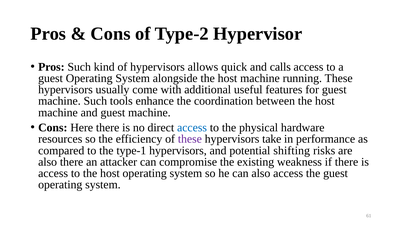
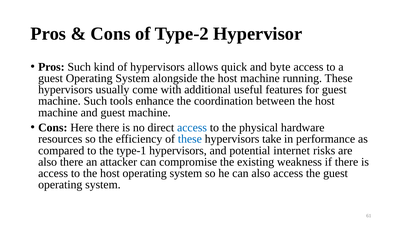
calls: calls -> byte (280, 67)
these colour: purple -> blue (190, 139)
shifting: shifting -> internet (292, 151)
